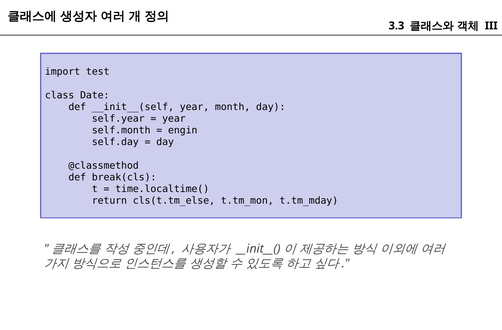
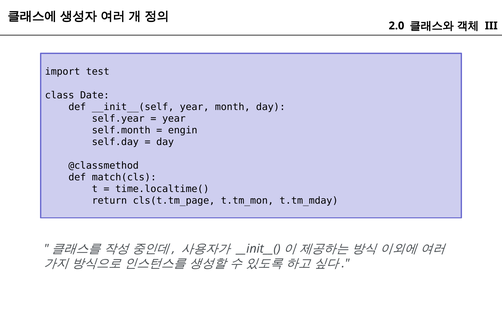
3.3: 3.3 -> 2.0 (396, 26)
break(cls: break(cls -> match(cls (124, 177)
cls(t.tm_else: cls(t.tm_else -> cls(t.tm_page (174, 201)
